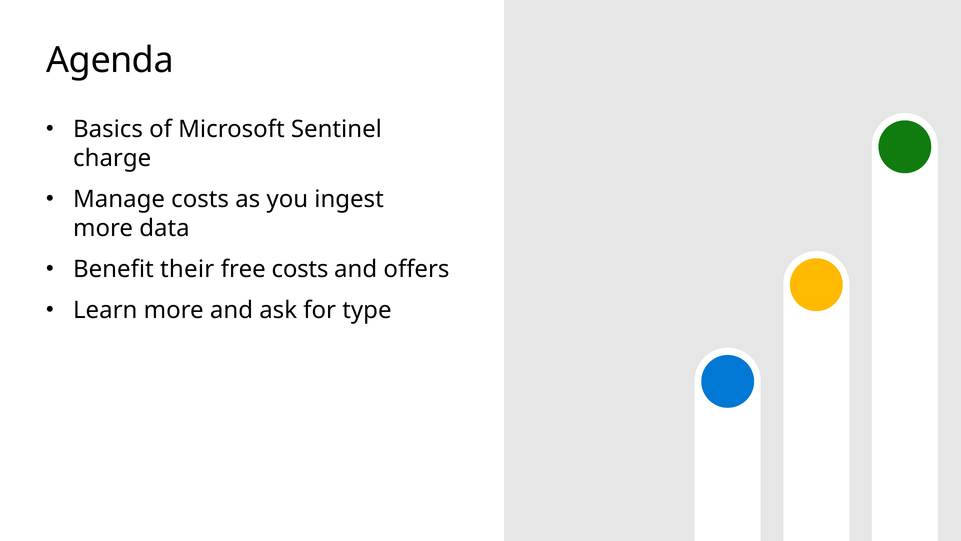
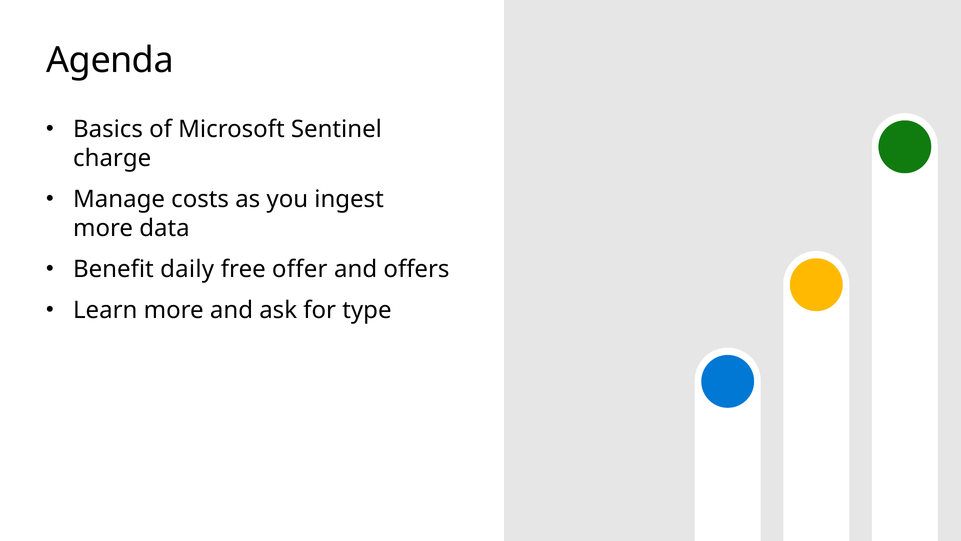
their: their -> daily (187, 269)
free costs: costs -> offer (300, 269)
